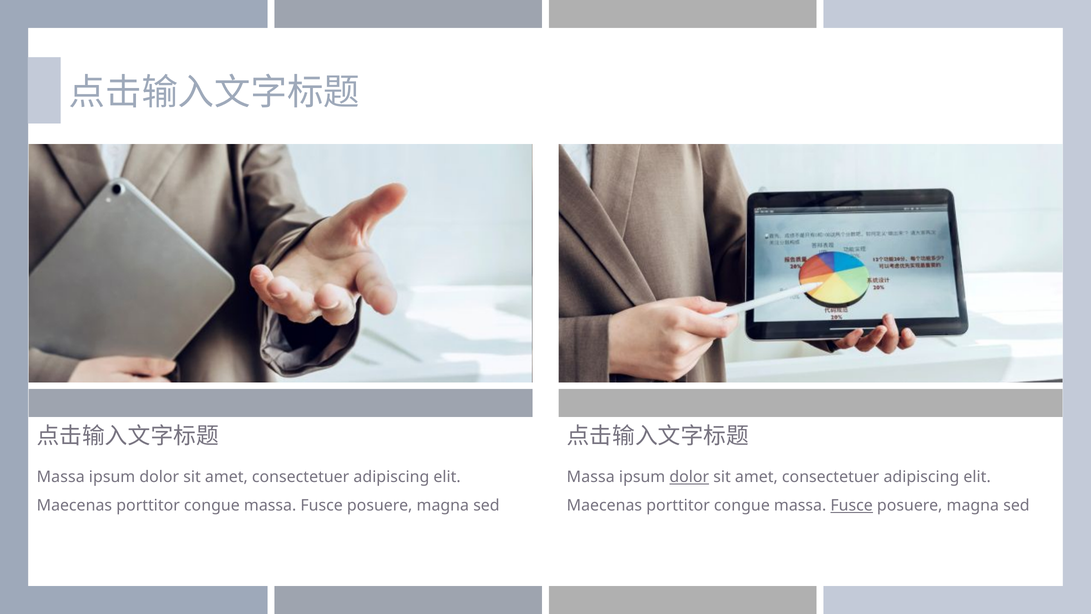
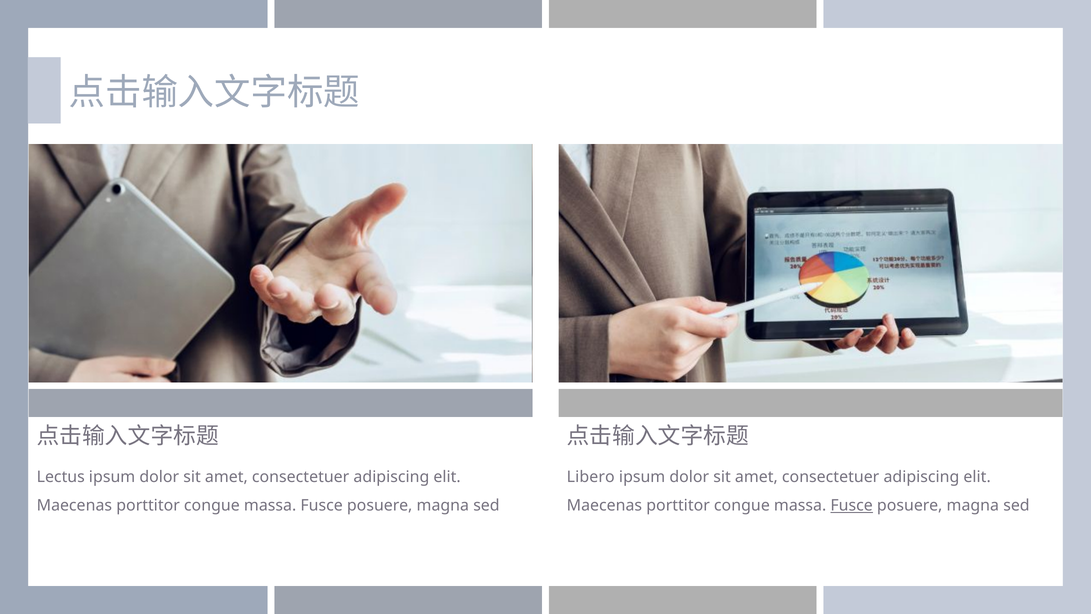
Massa: Massa -> Lectus (61, 477)
Massa: Massa -> Libero (591, 477)
dolor underline: present -> none (689, 477)
